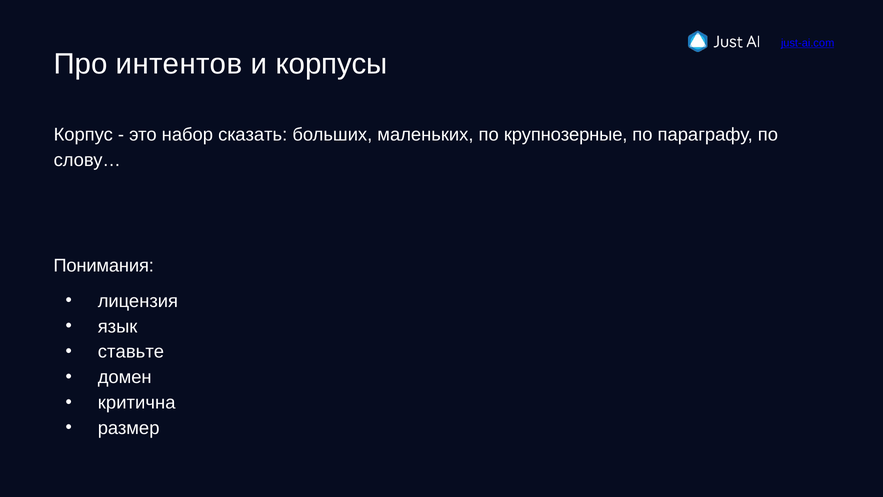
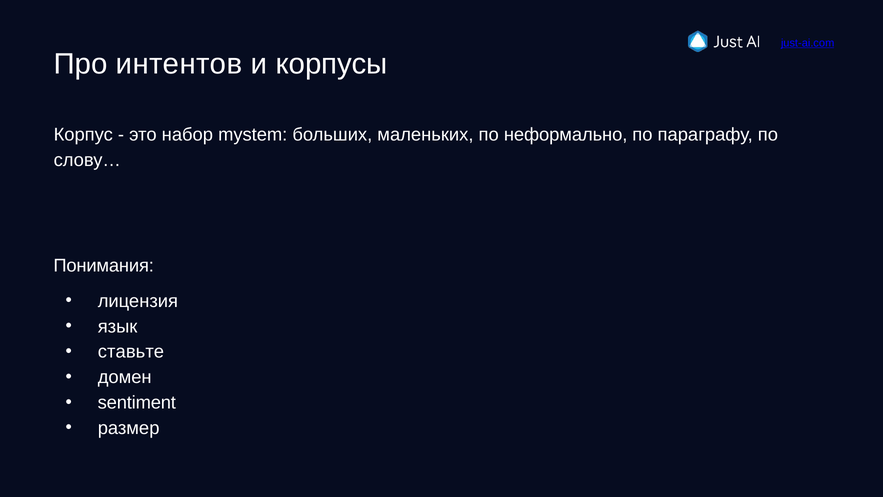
сказать: сказать -> mystem (253, 135)
крупнозерные: крупнозерные -> неформально (566, 135)
критична: критична -> sentiment (137, 402)
